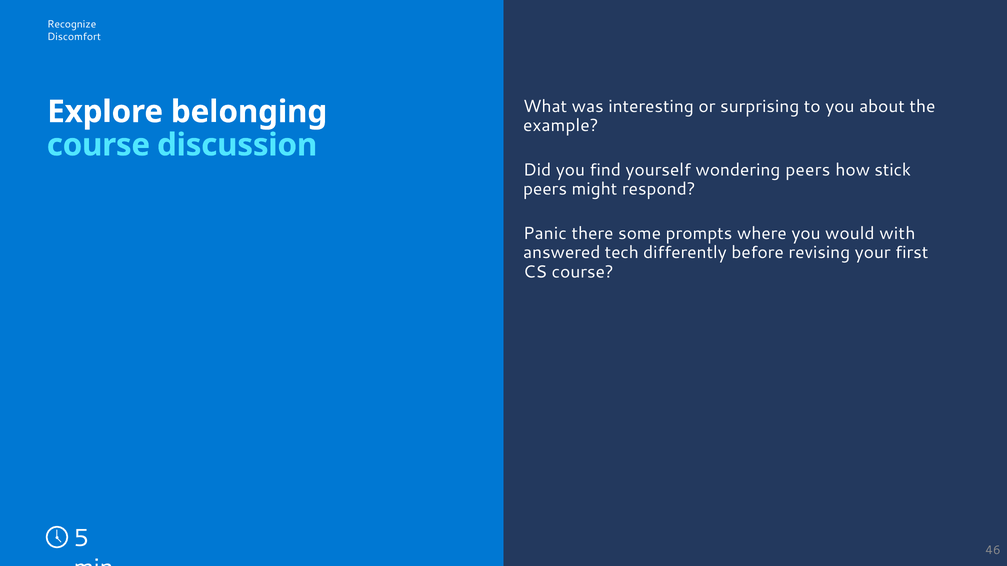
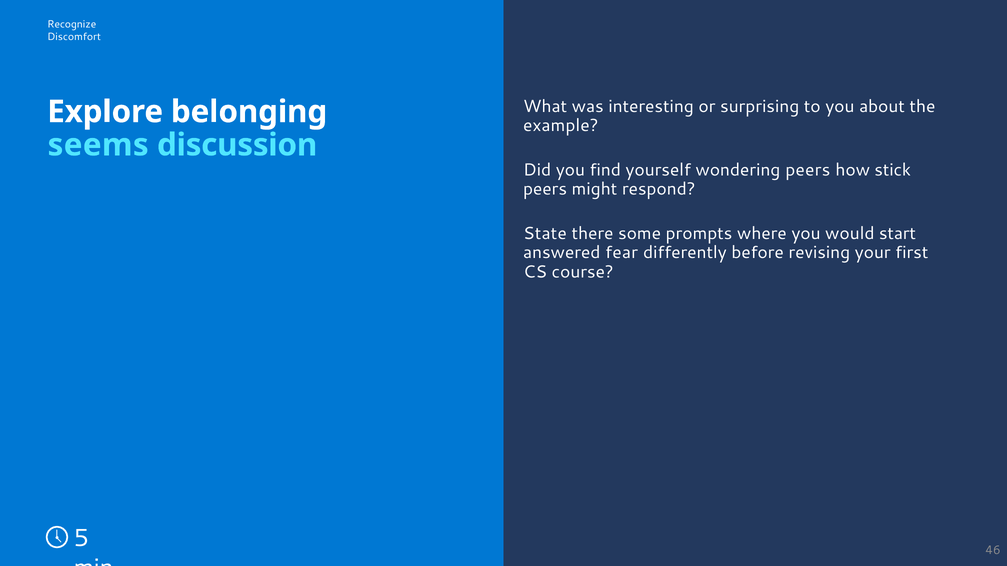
course: course -> seems (98, 145)
Panic: Panic -> State (545, 234)
with: with -> start (898, 234)
tech: tech -> fear (622, 253)
